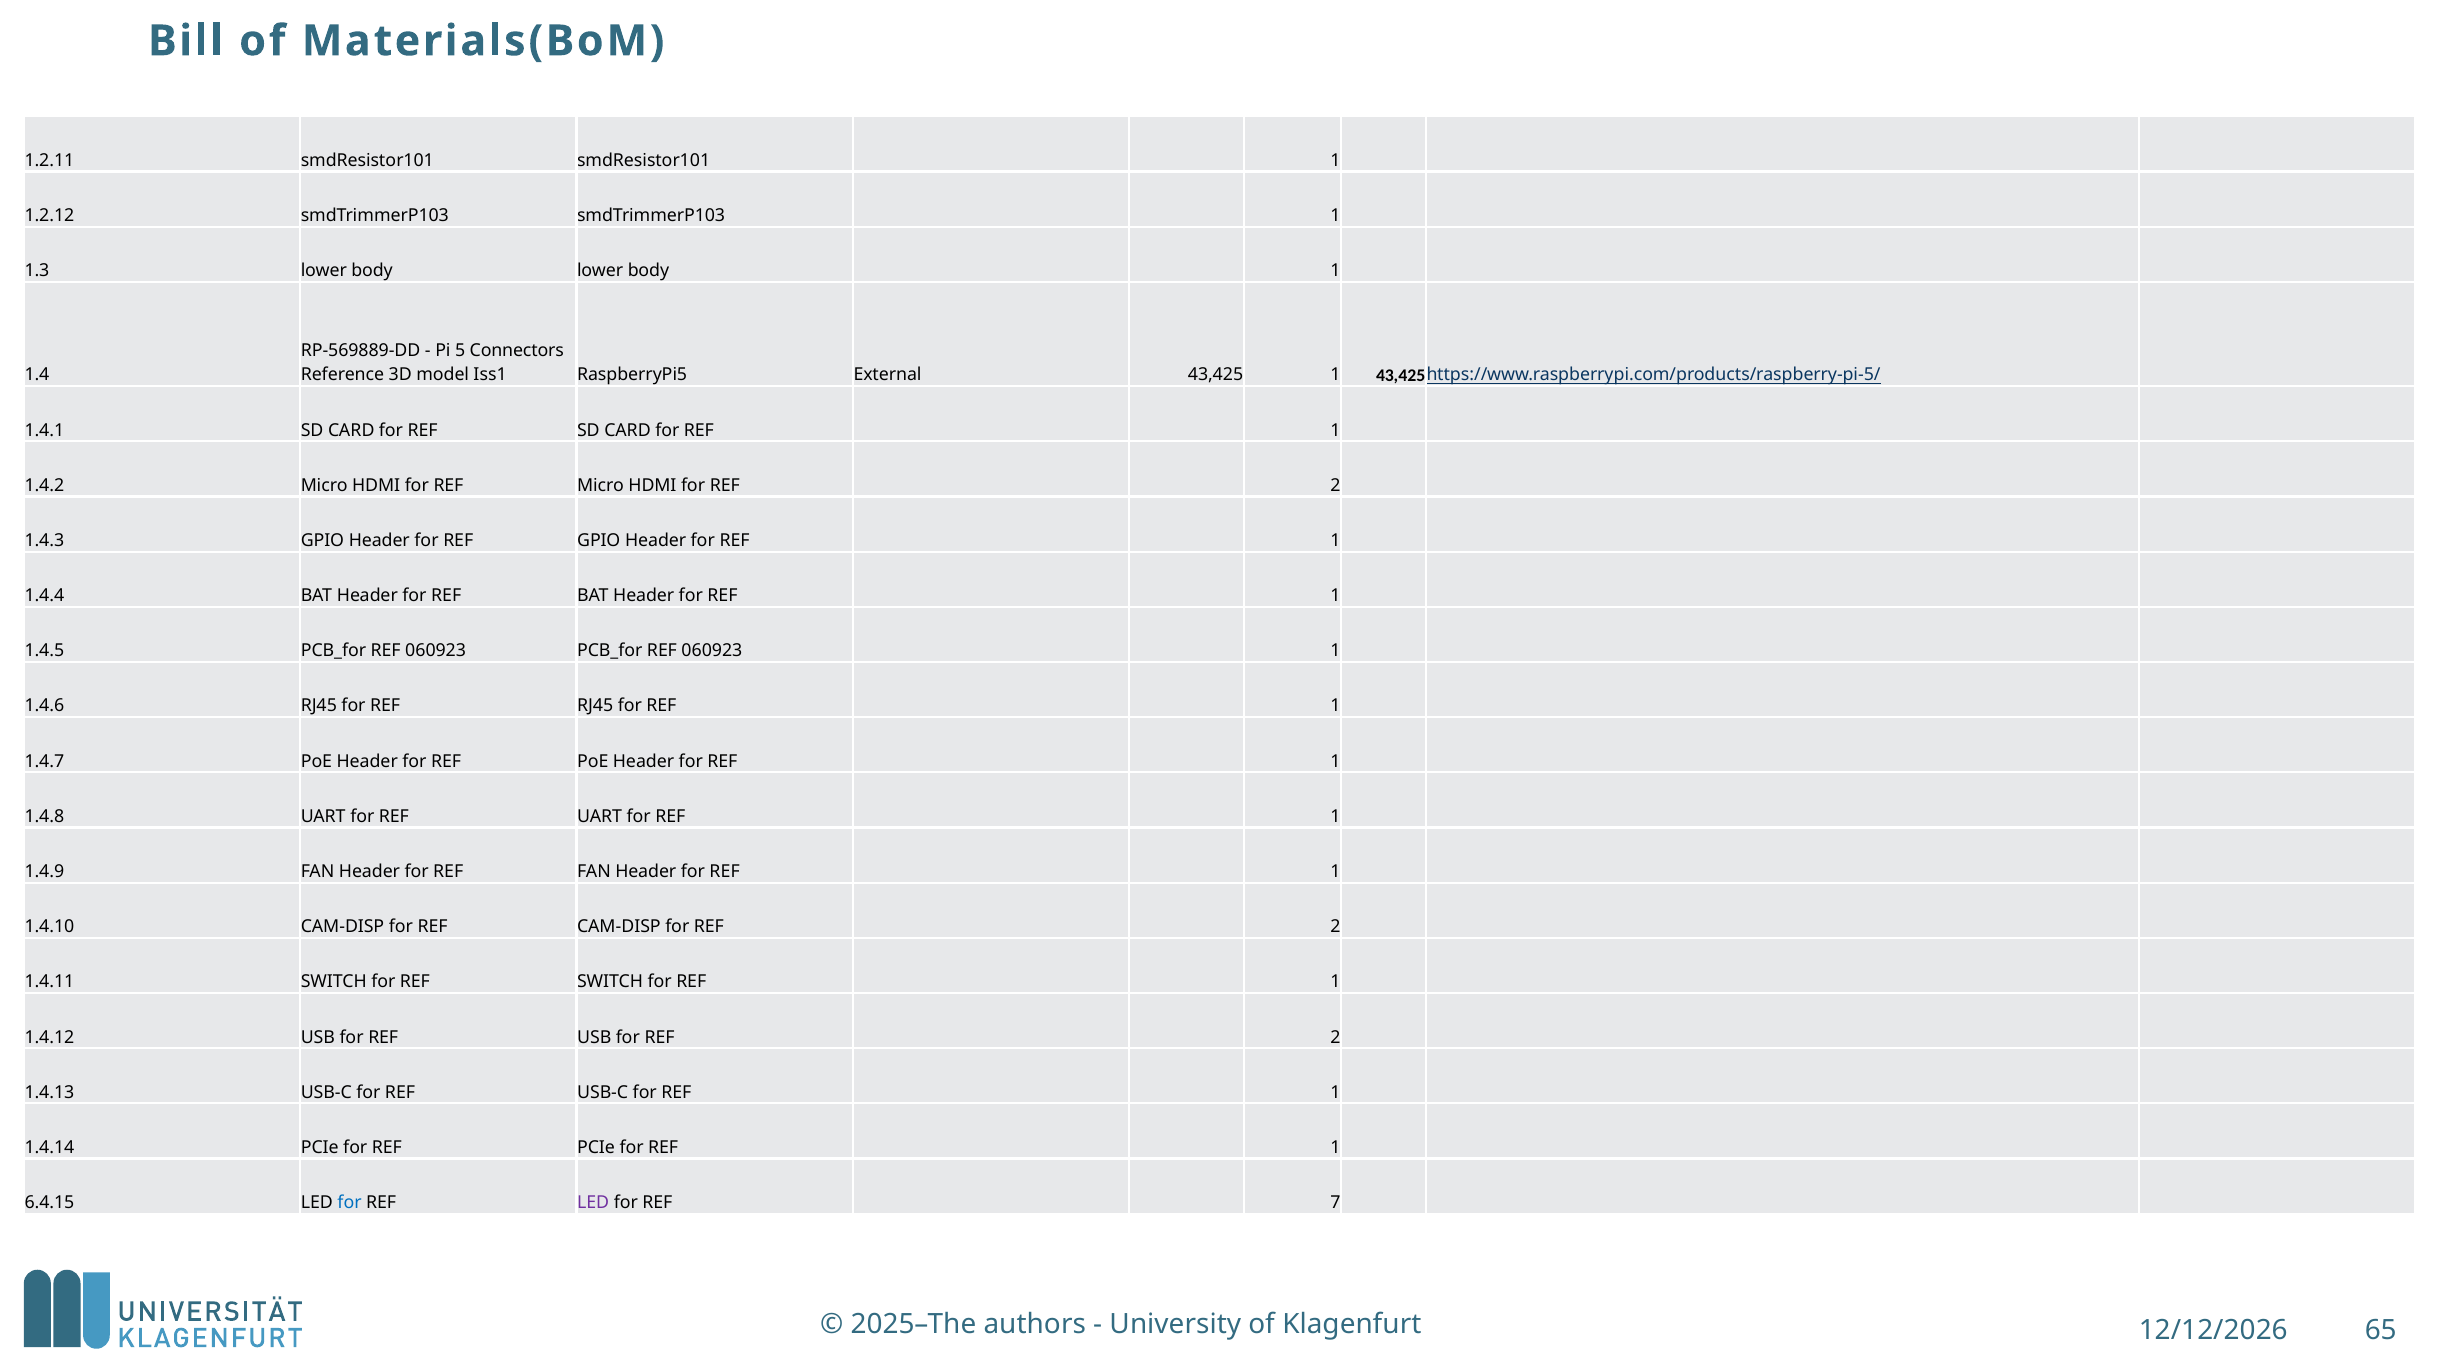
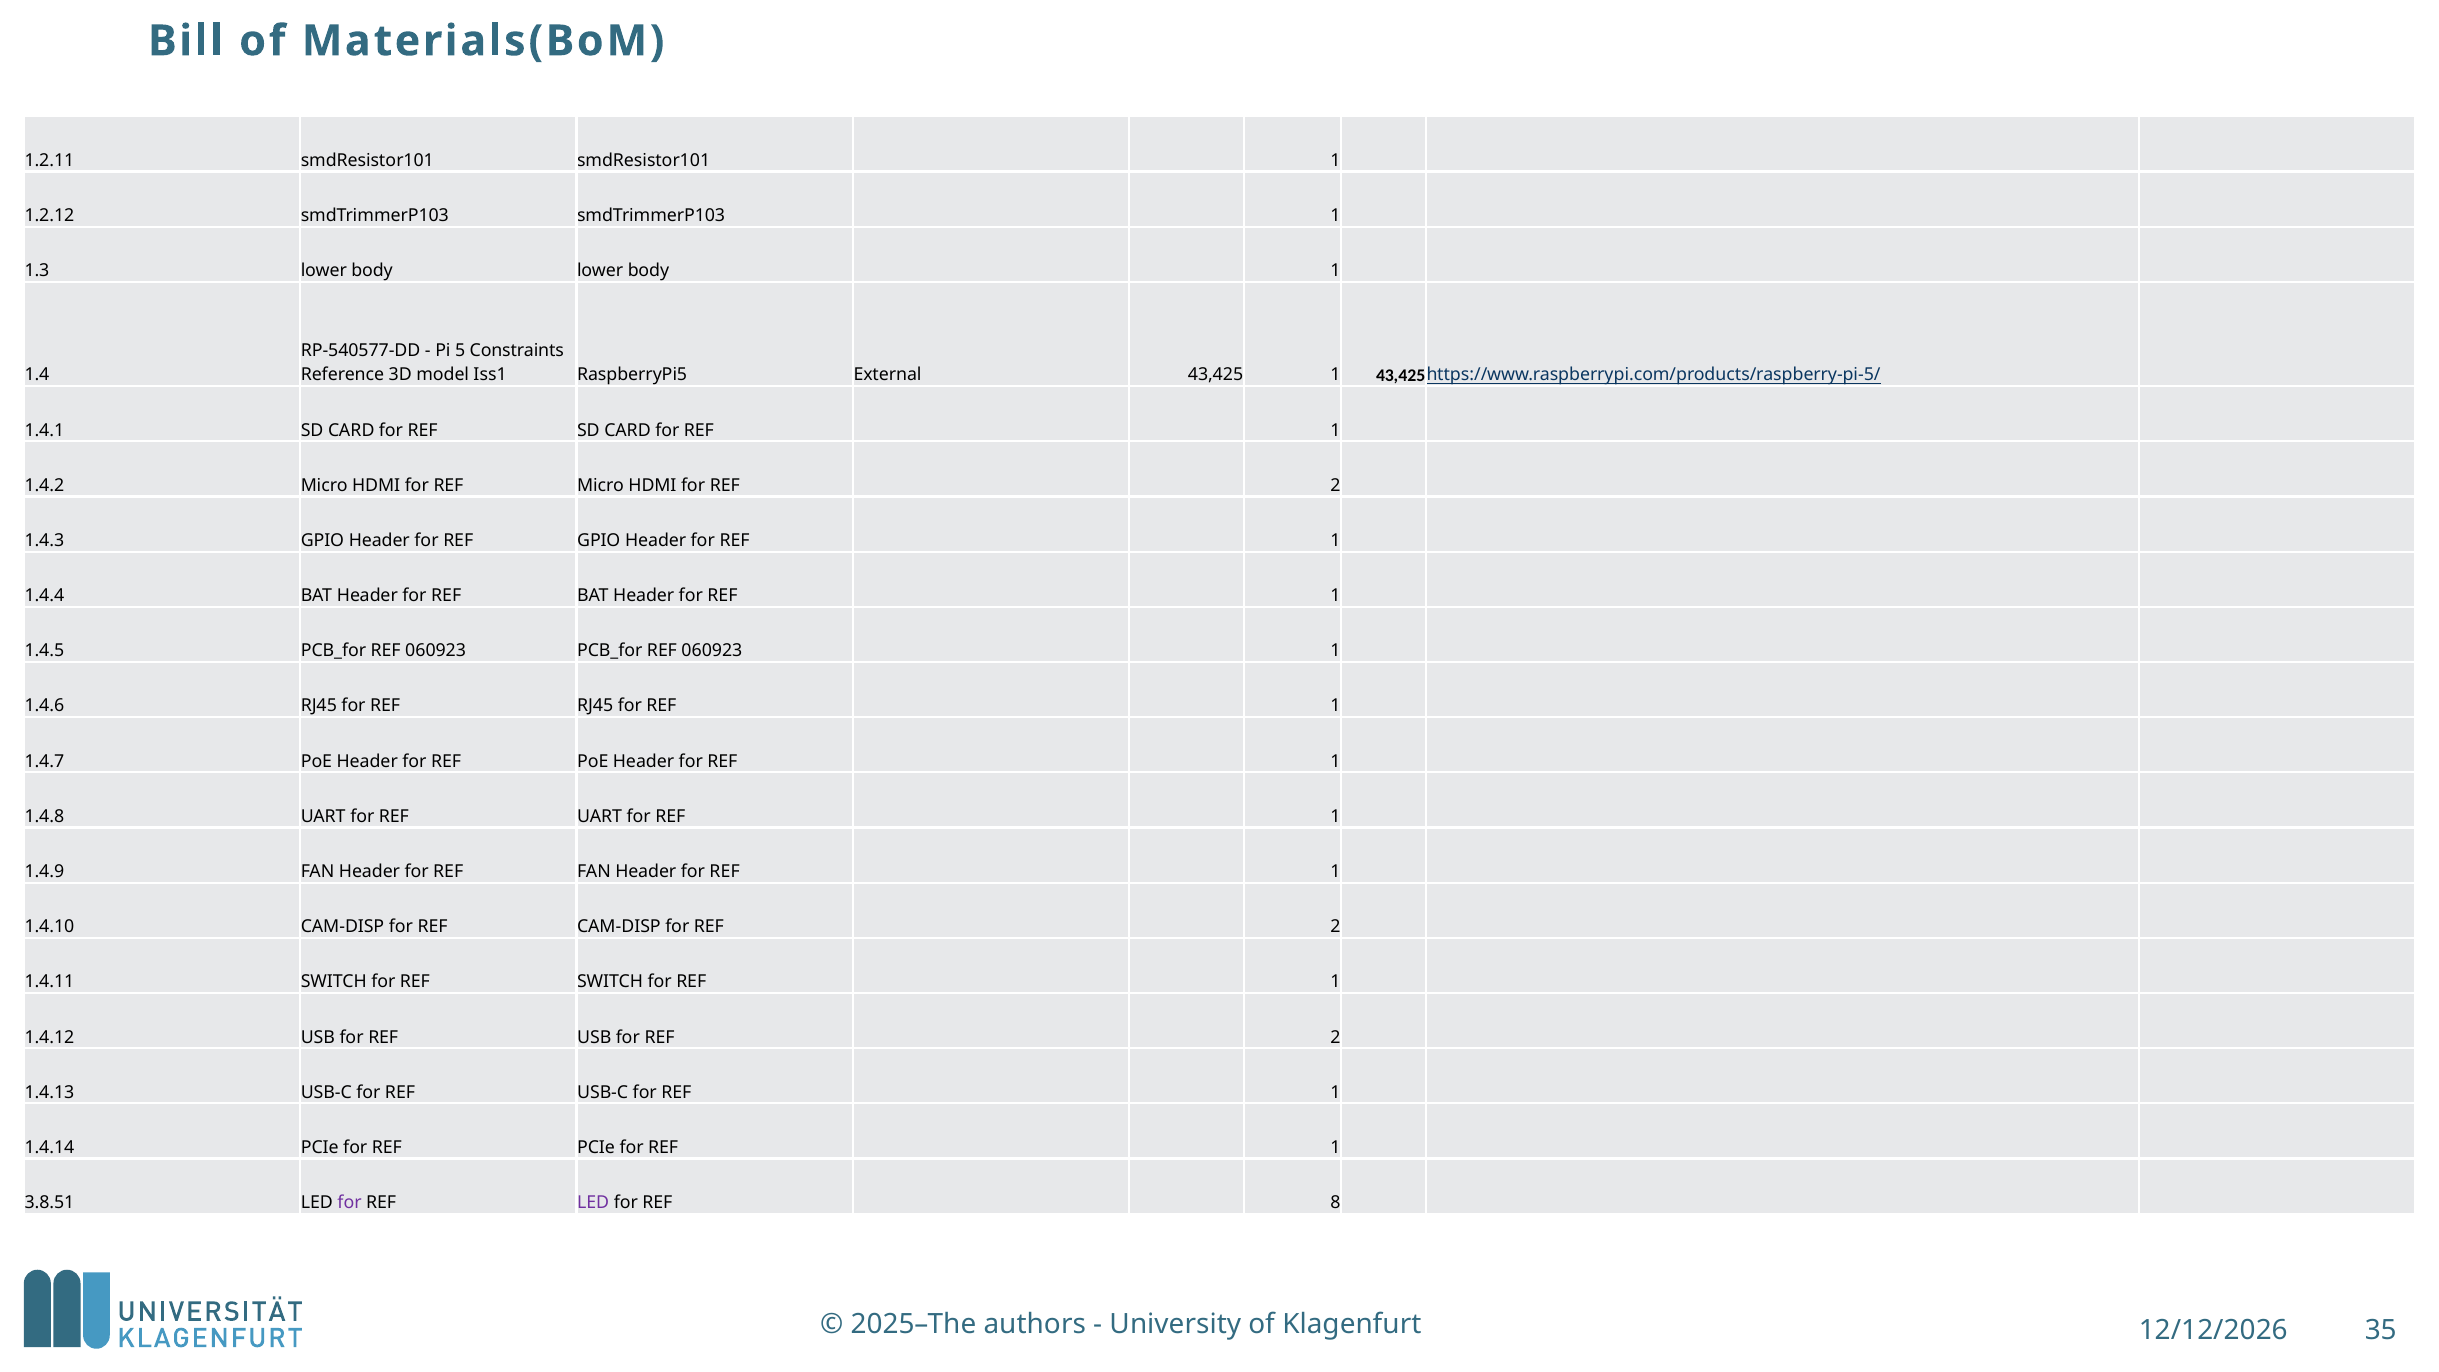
RP-569889-DD: RP-569889-DD -> RP-540577-DD (361, 351)
Connectors: Connectors -> Constraints (517, 351)
6.4.15: 6.4.15 -> 3.8.51 (49, 1203)
for colour: blue -> purple (350, 1203)
7: 7 -> 8 (1335, 1203)
65: 65 -> 35 (2381, 1331)
